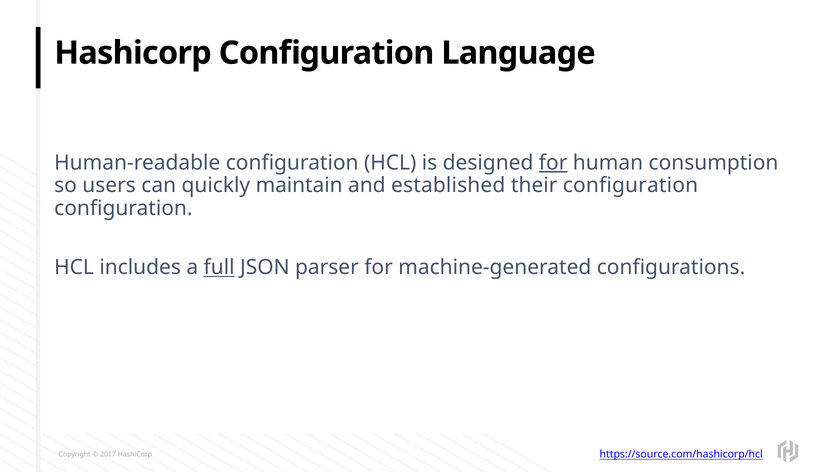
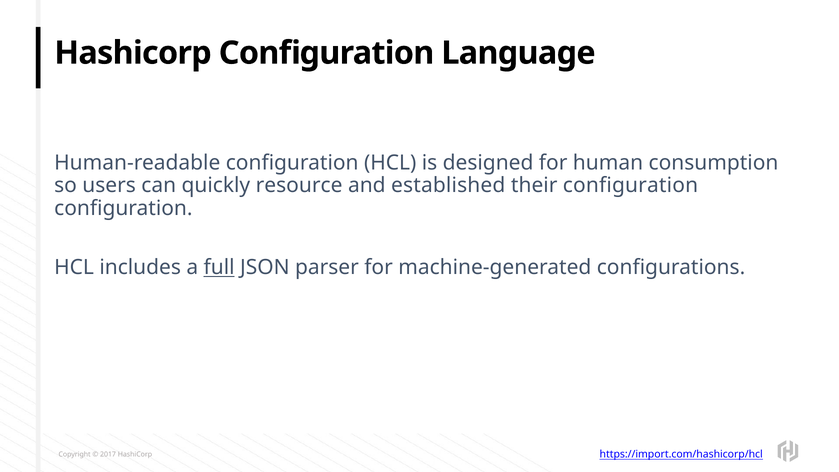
for underline: present -> none (553, 163)
maintain: maintain -> resource (299, 185)
https://source.com/hashicorp/hcl: https://source.com/hashicorp/hcl -> https://import.com/hashicorp/hcl (681, 454)
